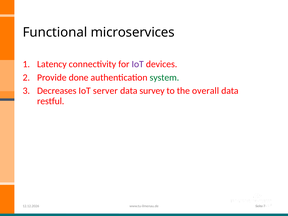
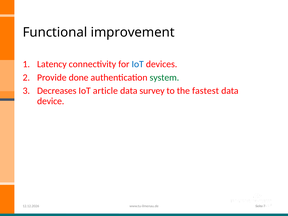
microservices: microservices -> improvement (133, 32)
IoT colour: purple -> blue (138, 64)
server: server -> article (105, 91)
overall: overall -> fastest (206, 91)
restful: restful -> device (51, 101)
